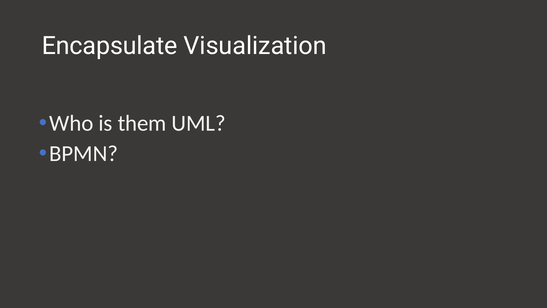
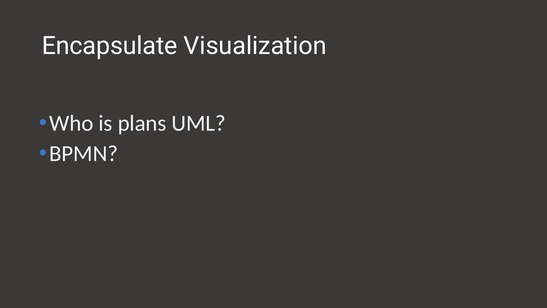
them: them -> plans (142, 123)
